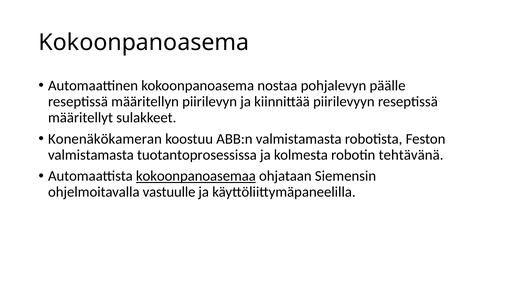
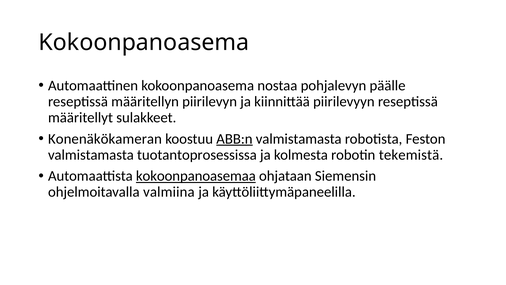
ABB:n underline: none -> present (234, 139)
tehtävänä: tehtävänä -> tekemistä (411, 155)
vastuulle: vastuulle -> valmiina (169, 192)
